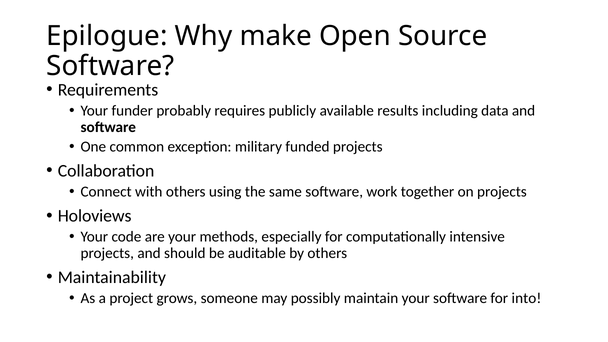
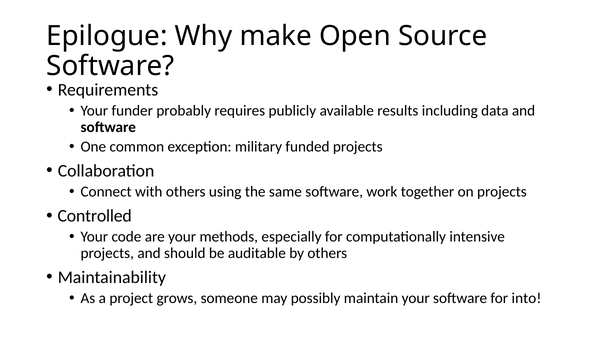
Holoviews: Holoviews -> Controlled (95, 216)
